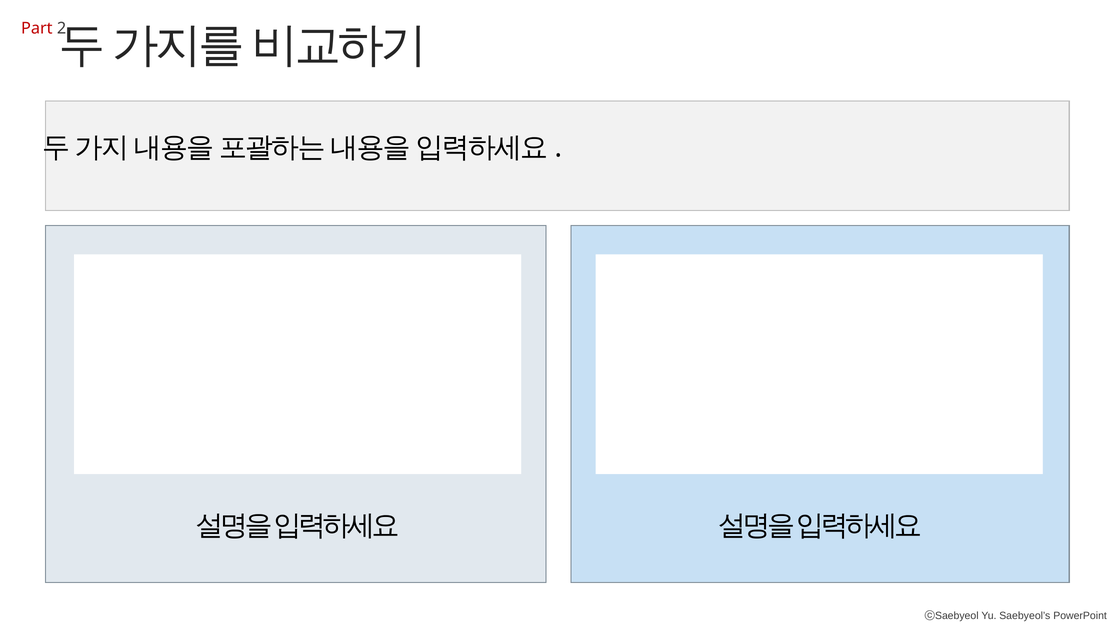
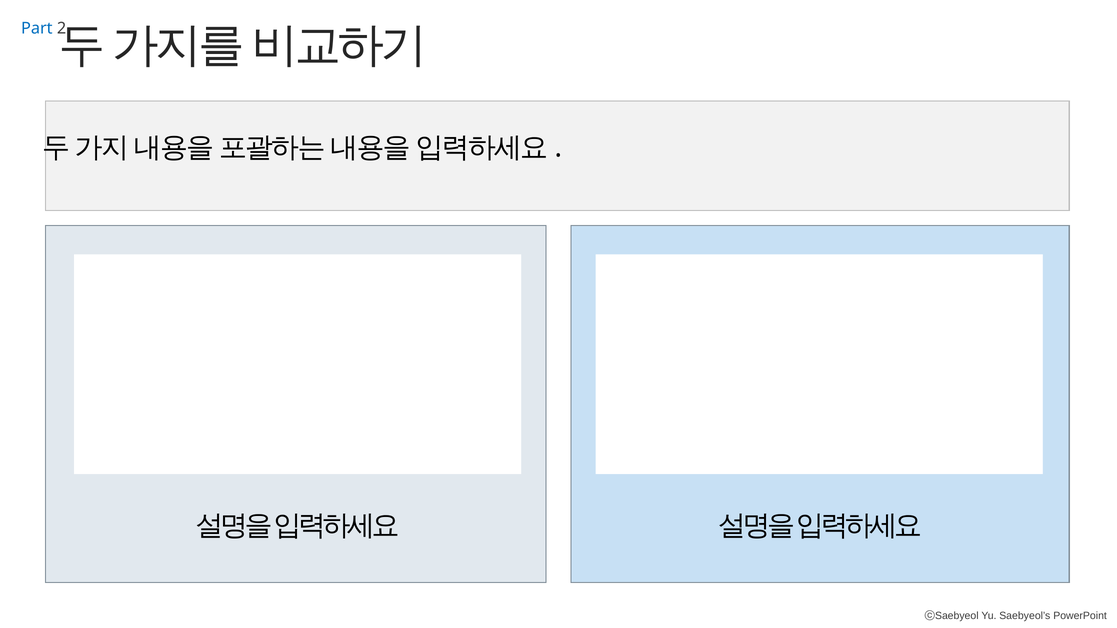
Part colour: red -> blue (37, 28)
